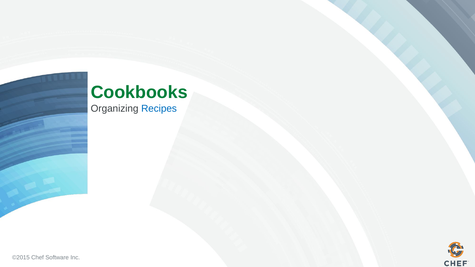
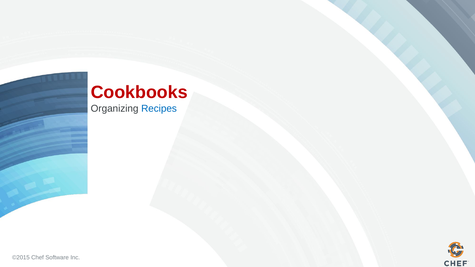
Cookbooks colour: green -> red (139, 92)
